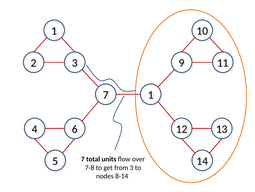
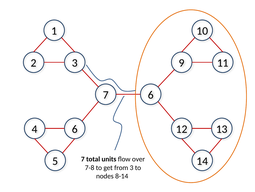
7 1: 1 -> 6 (151, 95)
